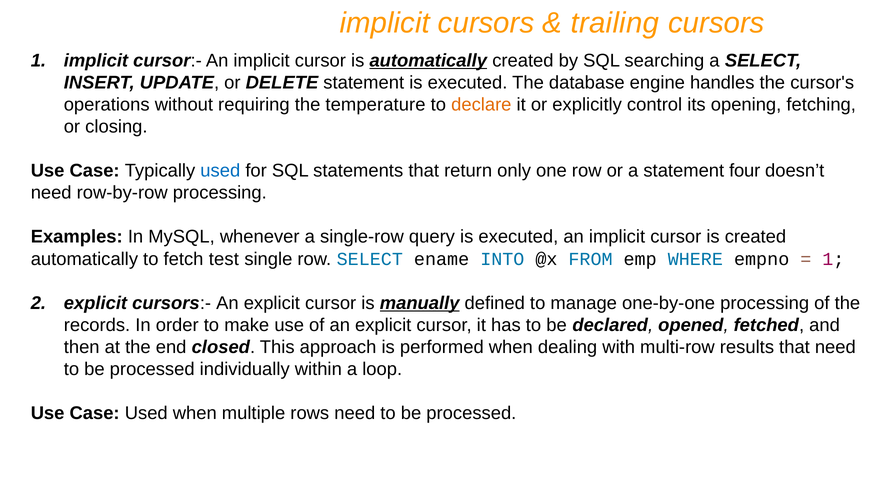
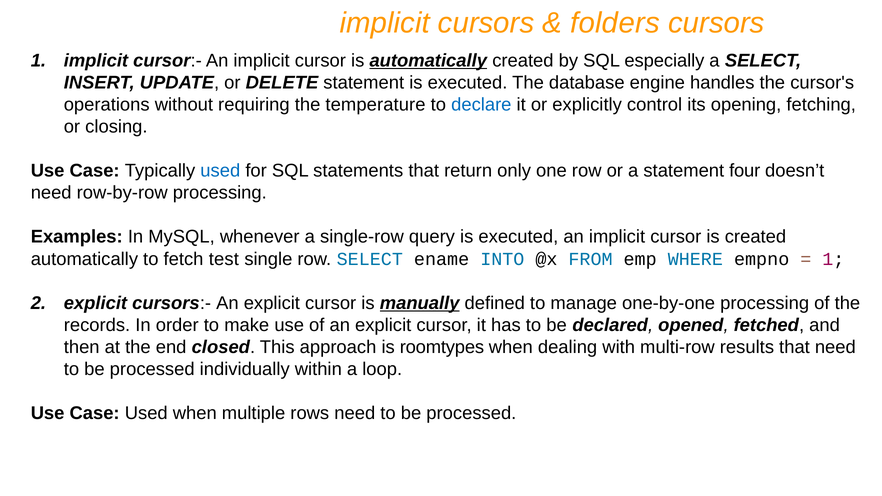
trailing: trailing -> folders (615, 23)
searching: searching -> especially (664, 60)
declare colour: orange -> blue (481, 105)
performed: performed -> roomtypes (442, 347)
